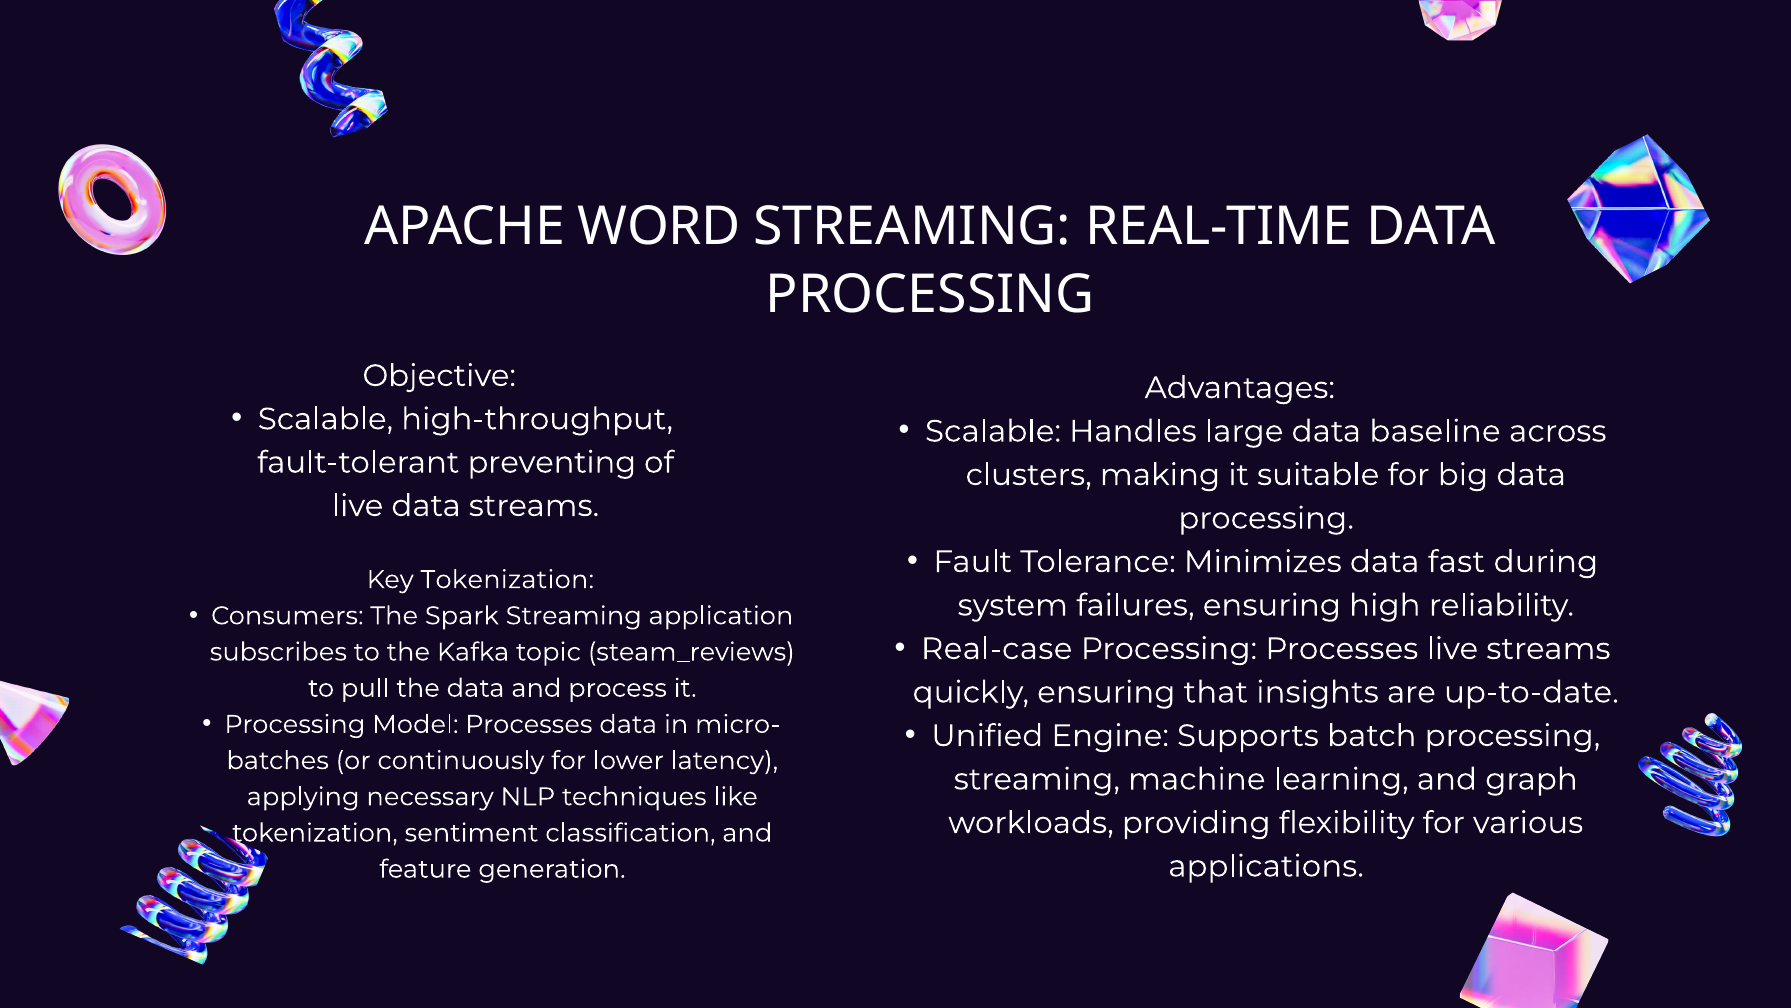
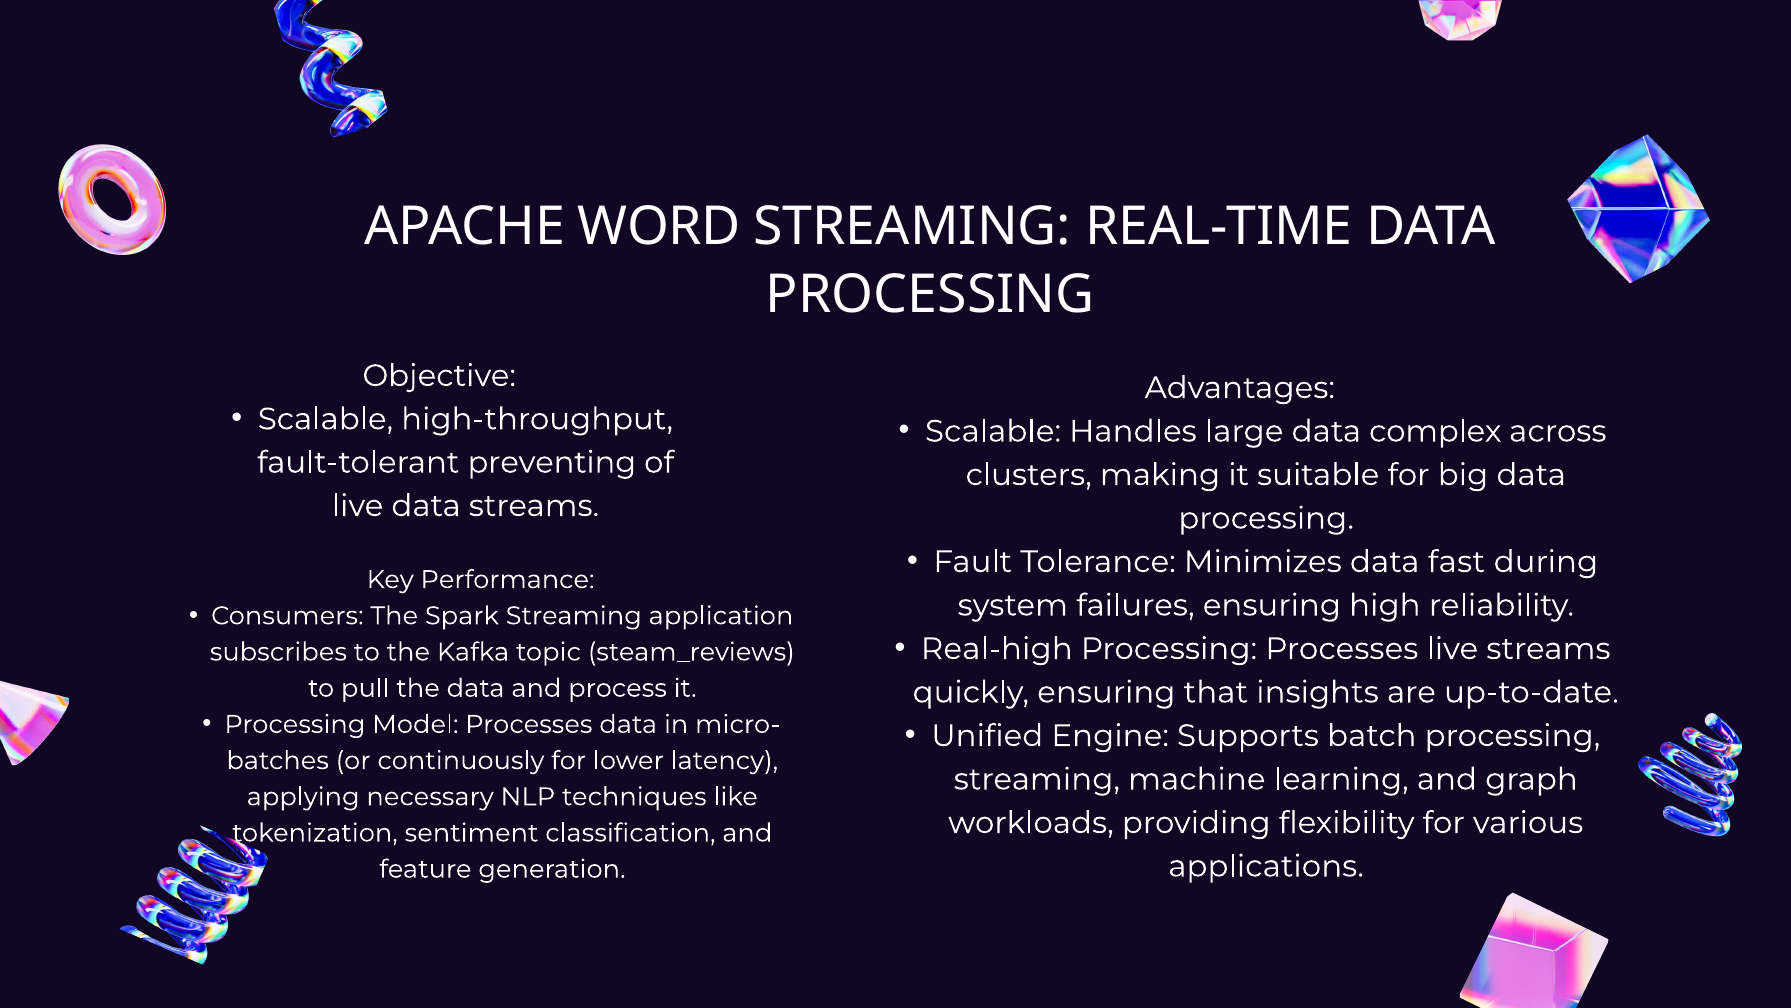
baseline: baseline -> complex (1435, 431)
Key Tokenization: Tokenization -> Performance (507, 579)
Real-case: Real-case -> Real-high (997, 649)
